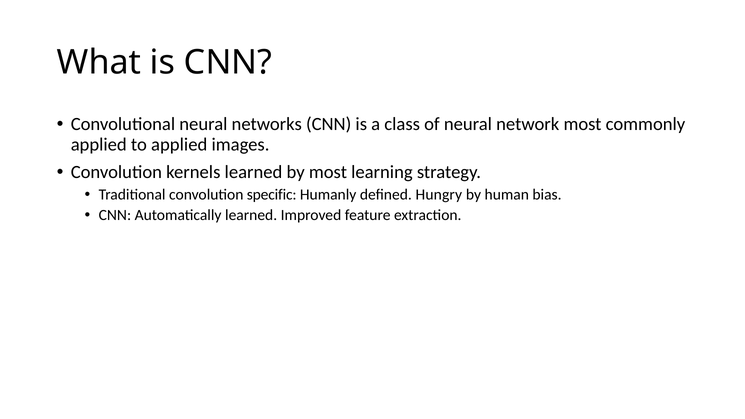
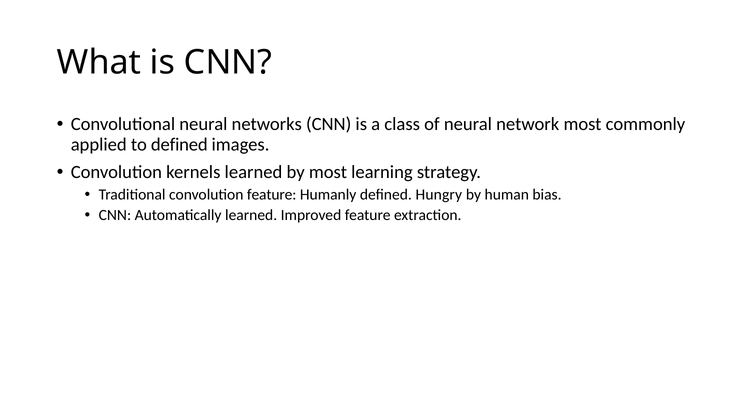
to applied: applied -> defined (179, 144)
convolution specific: specific -> feature (272, 195)
